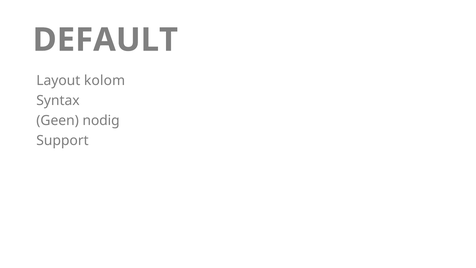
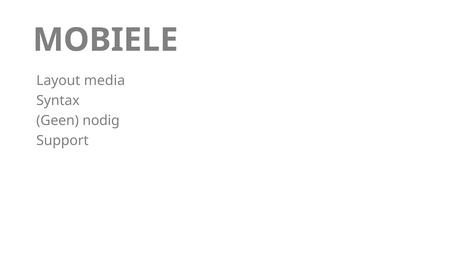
DEFAULT: DEFAULT -> MOBIELE (105, 40)
kolom: kolom -> media (105, 80)
